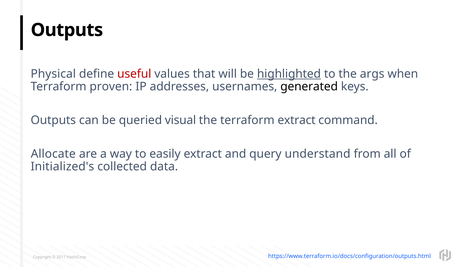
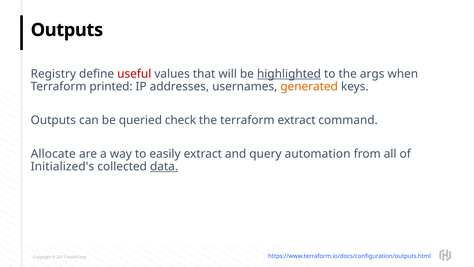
Physical: Physical -> Registry (53, 74)
proven: proven -> printed (111, 87)
generated colour: black -> orange (309, 87)
visual: visual -> check (181, 120)
understand: understand -> automation (318, 154)
data underline: none -> present (164, 166)
